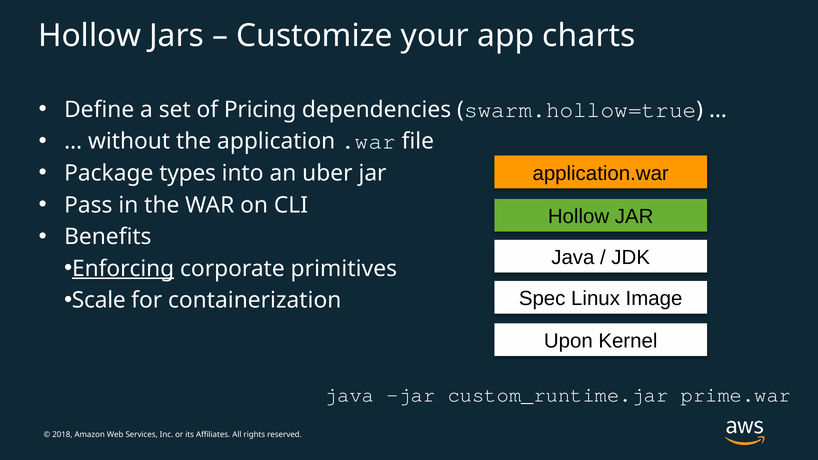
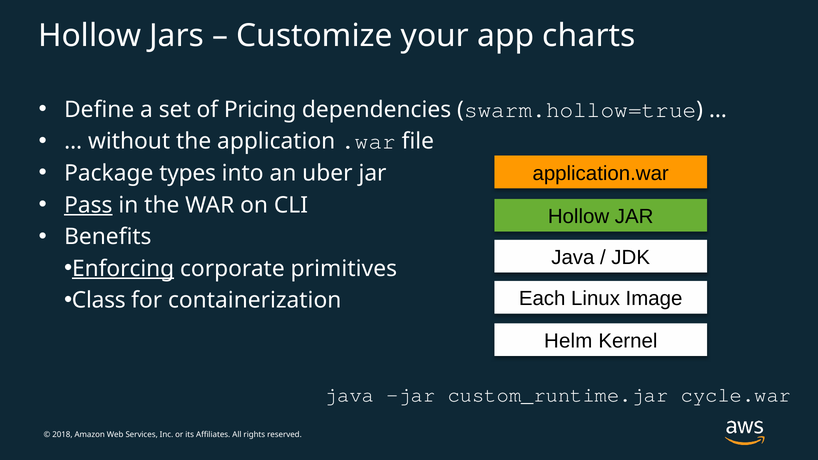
Pass underline: none -> present (88, 205)
Scale: Scale -> Class (99, 301)
Spec: Spec -> Each (542, 299)
Upon: Upon -> Helm (568, 341)
prime.war: prime.war -> cycle.war (736, 395)
